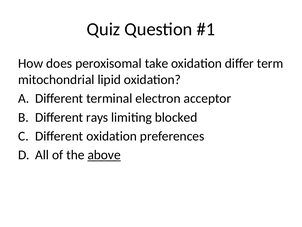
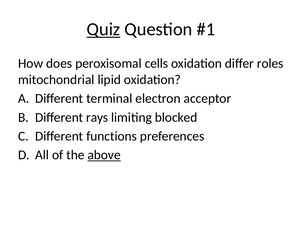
Quiz underline: none -> present (103, 29)
take: take -> cells (156, 63)
term: term -> roles (270, 63)
Different oxidation: oxidation -> functions (112, 136)
